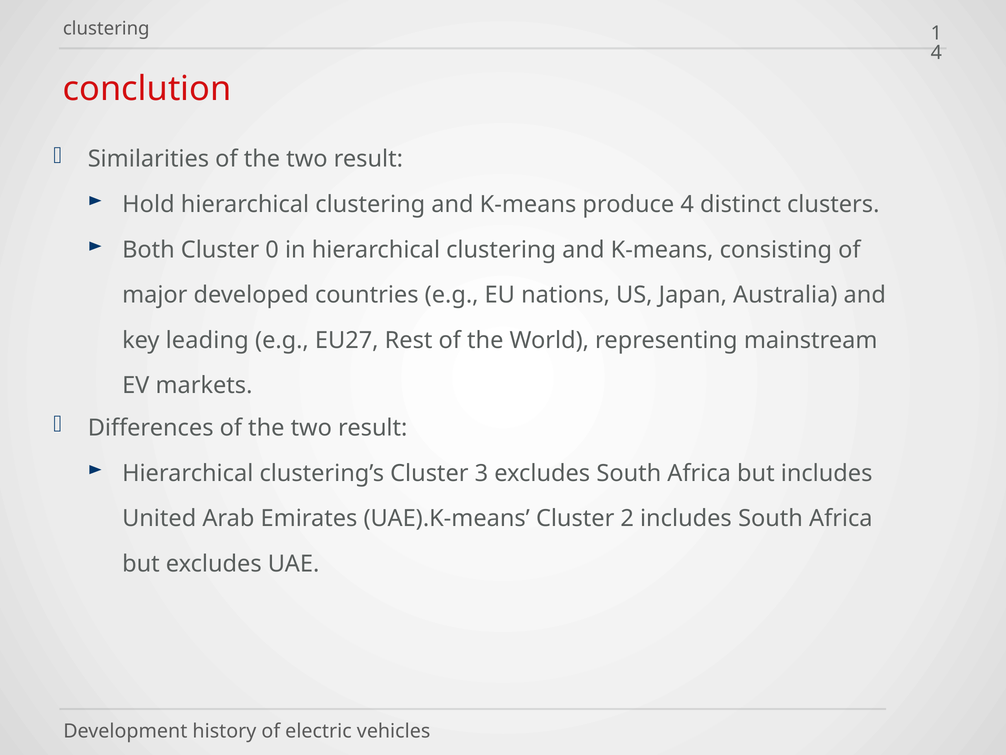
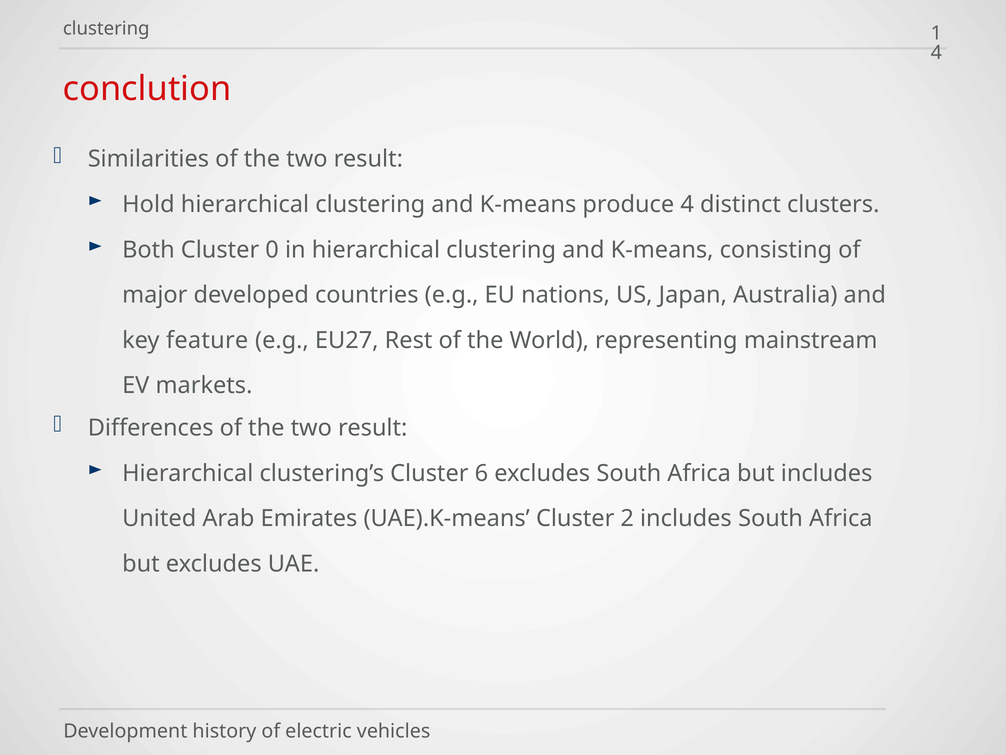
leading: leading -> feature (207, 340)
3: 3 -> 6 (481, 473)
